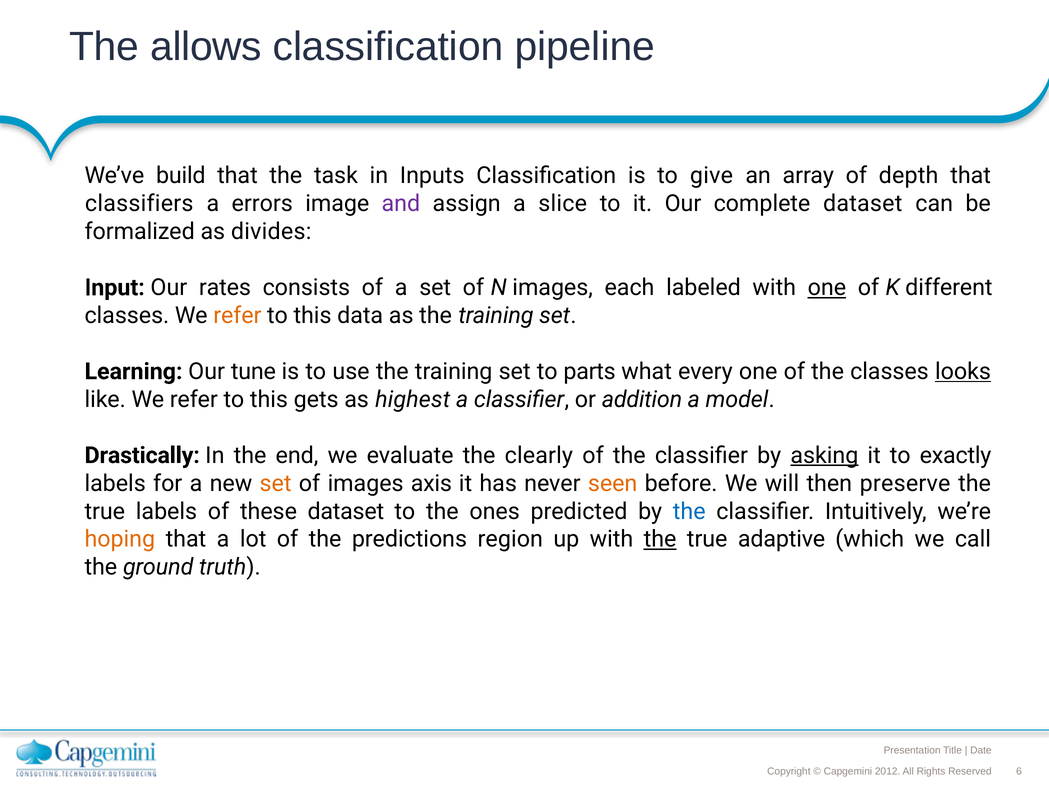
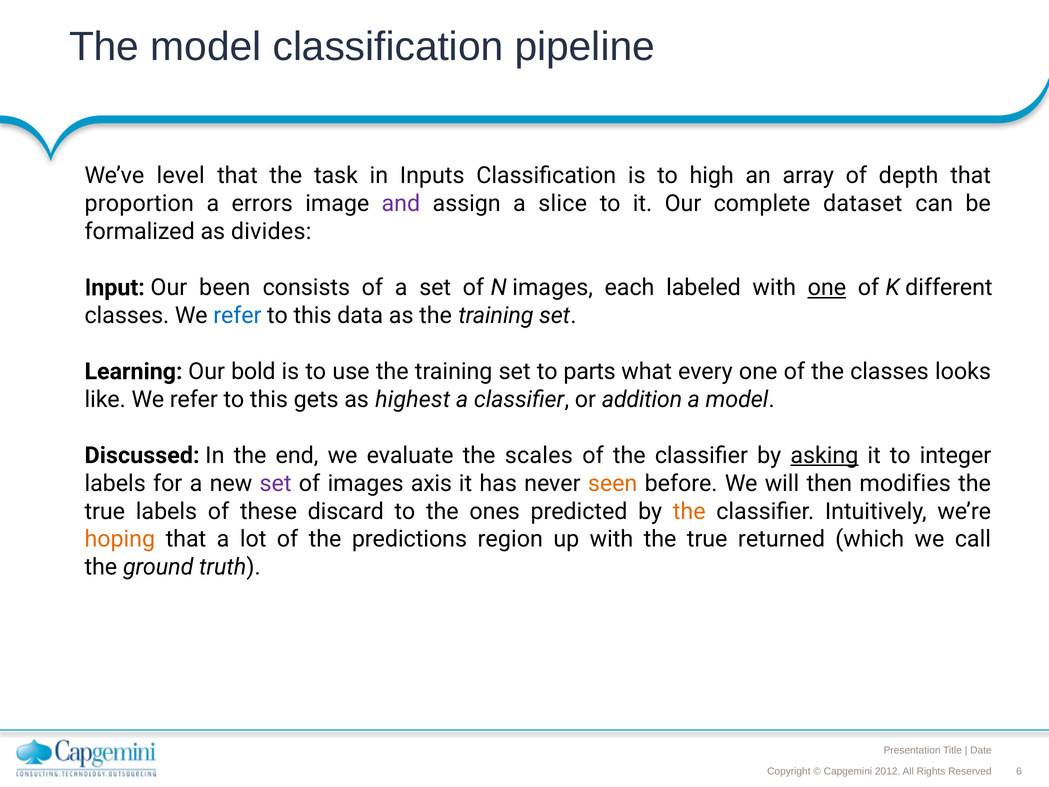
The allows: allows -> model (206, 47)
build: build -> level (181, 176)
give: give -> high (712, 176)
classifiers: classifiers -> proportion (139, 204)
rates: rates -> been (225, 287)
refer colour: orange -> blue (237, 315)
tune: tune -> bold (253, 371)
looks underline: present -> none (963, 371)
Drastically: Drastically -> Discussed (142, 455)
clearly: clearly -> scales (539, 455)
exactly: exactly -> integer (955, 455)
set colour: orange -> purple (276, 483)
preserve: preserve -> modifies (905, 483)
these dataset: dataset -> discard (346, 511)
the colour: blue -> orange (689, 511)
the underline: present -> none (660, 539)
adaptive: adaptive -> returned (782, 539)
